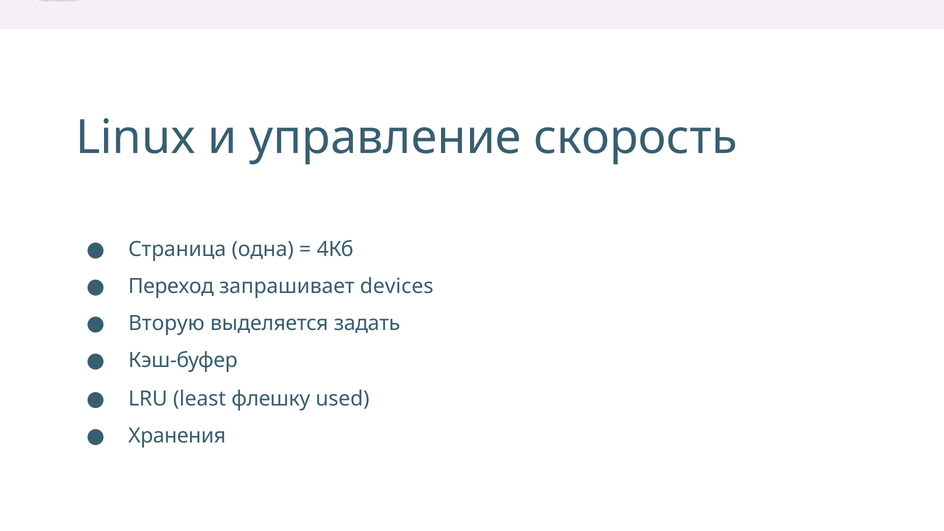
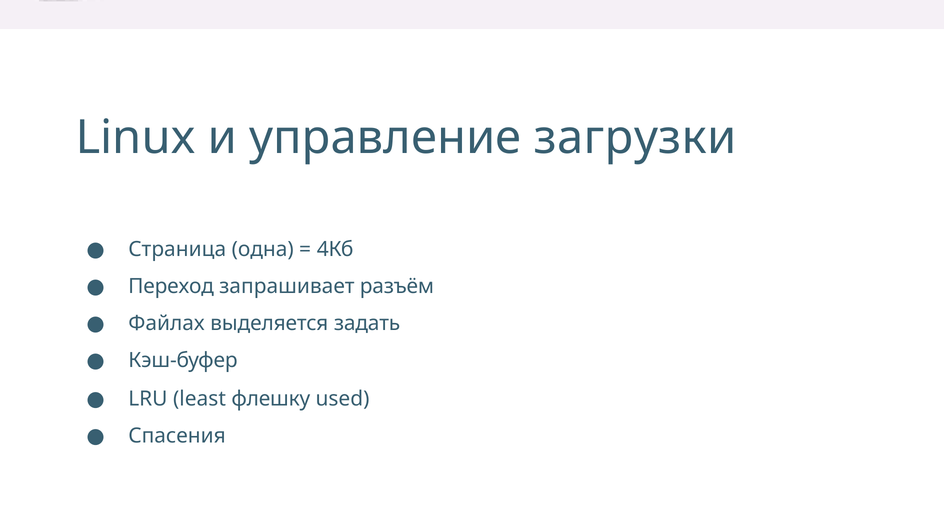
скорость: скорость -> загрузки (635, 137)
devices: devices -> разъём (397, 286)
Вторую: Вторую -> Файлах (166, 324)
Хранения: Хранения -> Спасения (177, 436)
